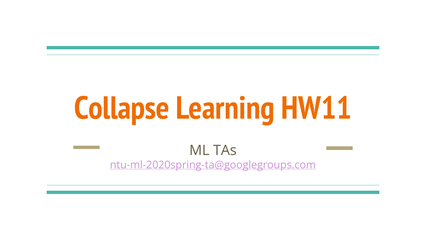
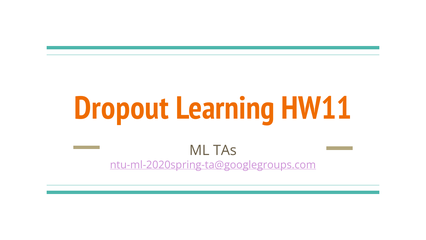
Collapse: Collapse -> Dropout (122, 108)
